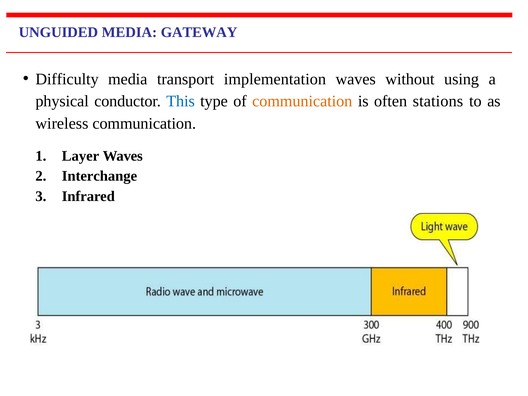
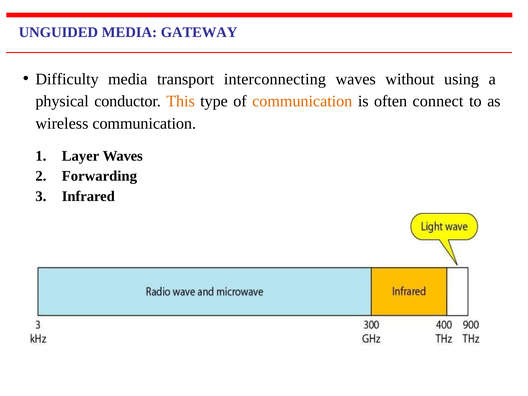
implementation: implementation -> interconnecting (275, 79)
This colour: blue -> orange (181, 101)
stations: stations -> connect (438, 101)
Interchange: Interchange -> Forwarding (99, 176)
